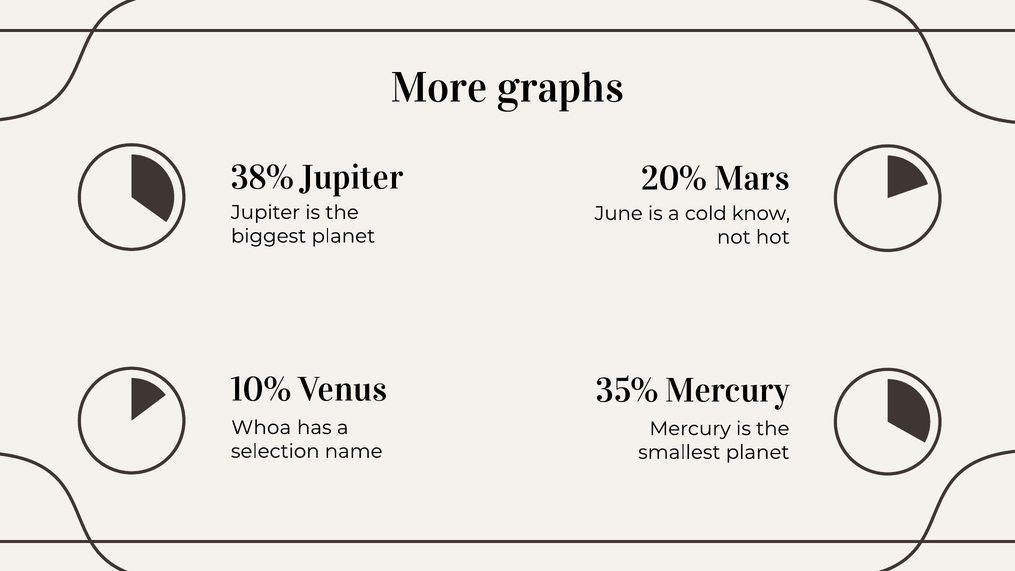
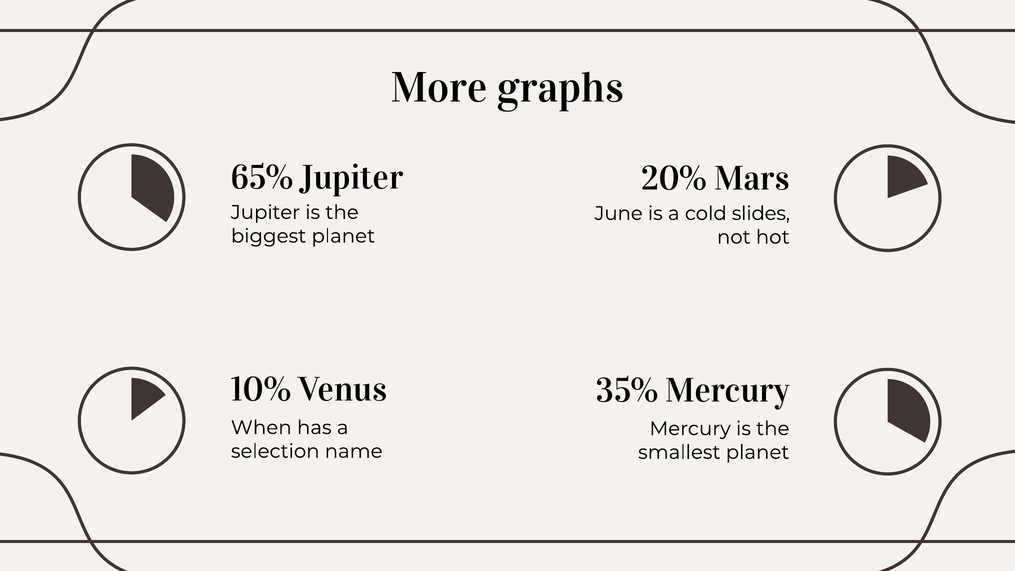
38%: 38% -> 65% (262, 178)
know: know -> slides (761, 213)
Whoa: Whoa -> When (261, 428)
